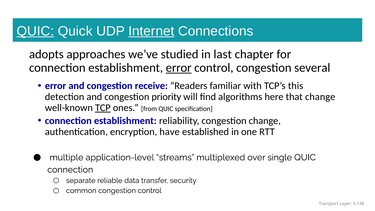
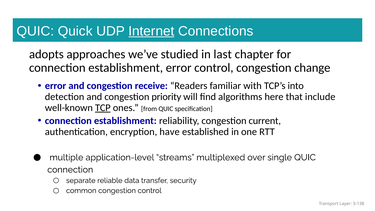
QUIC underline: present -> none (35, 31)
error underline: present -> none (179, 68)
several: several -> change (312, 68)
this: this -> into (296, 86)
that change: change -> include (320, 97)
congestion change: change -> current (265, 121)
